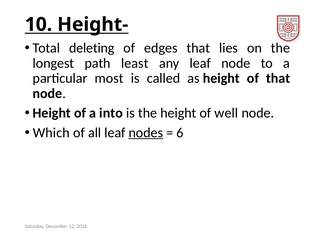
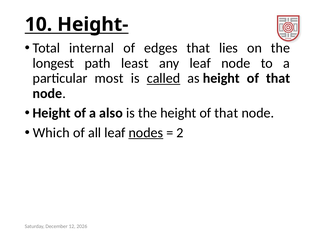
deleting: deleting -> internal (92, 48)
called underline: none -> present (163, 78)
into: into -> also (111, 113)
the height of well: well -> that (226, 113)
6: 6 -> 2 (180, 132)
